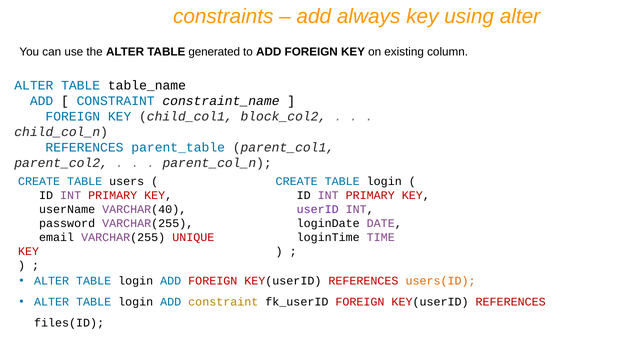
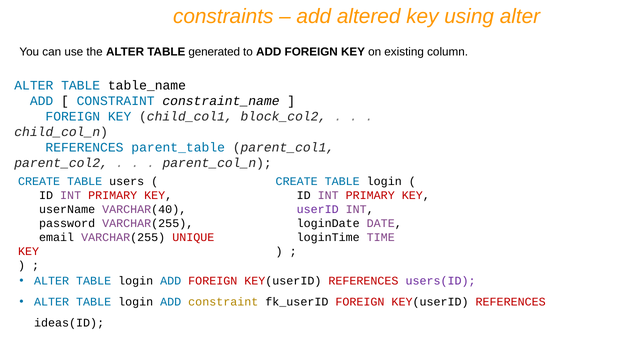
always: always -> altered (369, 16)
users(ID colour: orange -> purple (441, 281)
files(ID: files(ID -> ideas(ID (69, 323)
